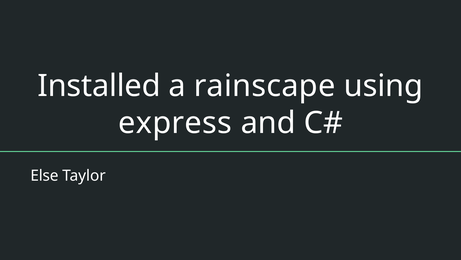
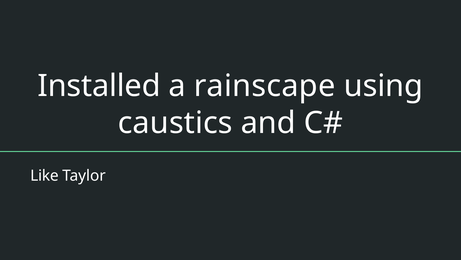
express: express -> caustics (175, 123)
Else: Else -> Like (44, 175)
